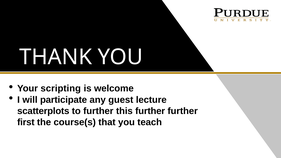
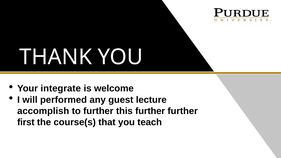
scripting: scripting -> integrate (61, 89)
participate: participate -> performed (64, 100)
scatterplots: scatterplots -> accomplish (43, 111)
